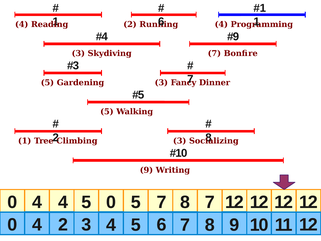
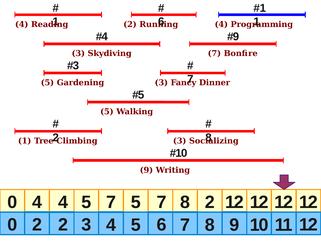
4 5 0: 0 -> 7 (111, 202)
8 7: 7 -> 2 (210, 202)
4: 4 -> 2 (37, 225)
